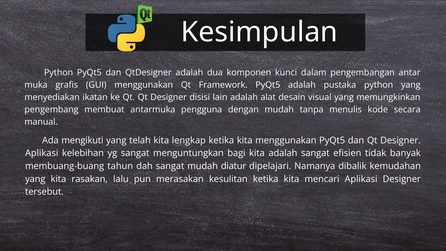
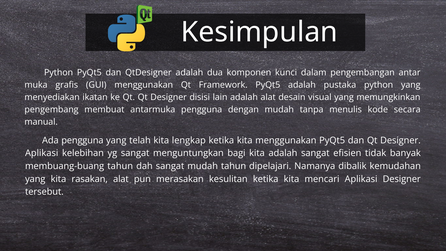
Ada mengikuti: mengikuti -> pengguna (82, 140)
mudah diatur: diatur -> tahun (234, 166)
rasakan lalu: lalu -> alat (121, 179)
